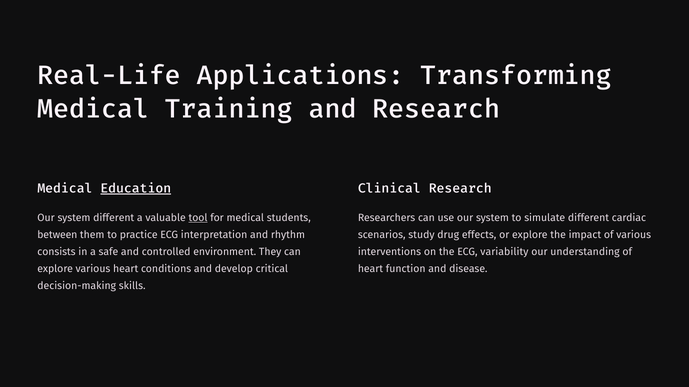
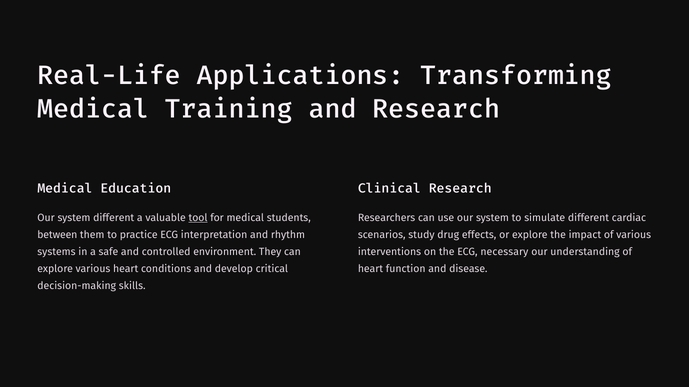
Education underline: present -> none (136, 189)
consists: consists -> systems (56, 252)
variability: variability -> necessary (504, 252)
